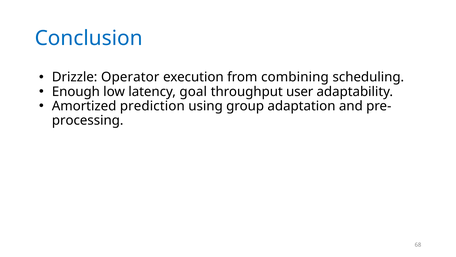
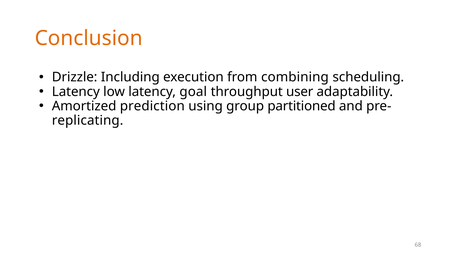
Conclusion colour: blue -> orange (89, 38)
Operator: Operator -> Including (130, 77)
Enough: Enough -> Latency (76, 91)
adaptation: adaptation -> partitioned (302, 106)
processing: processing -> replicating (88, 120)
